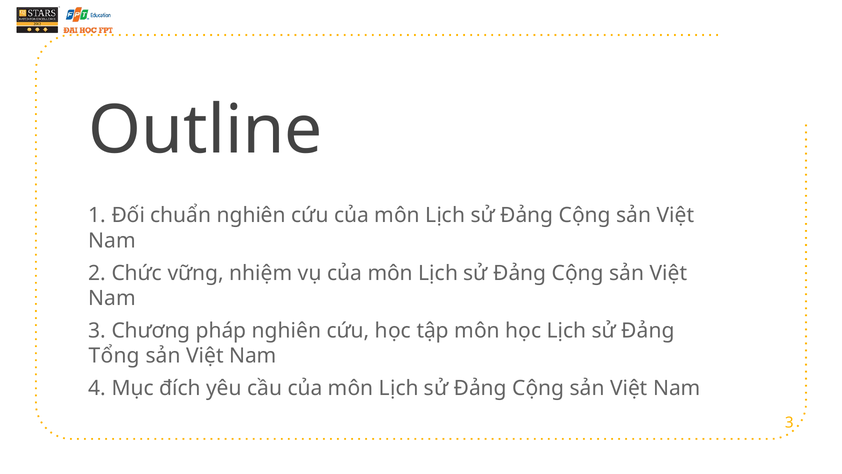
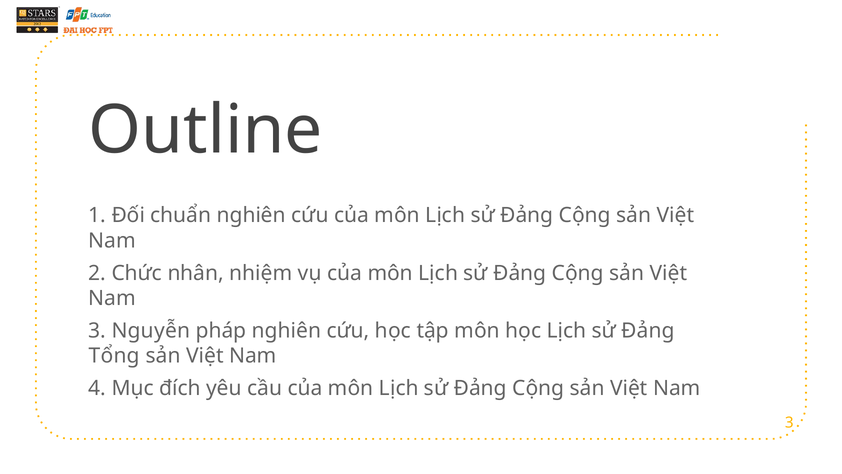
vững: vững -> nhân (196, 273)
Chương: Chương -> Nguyễn (151, 330)
